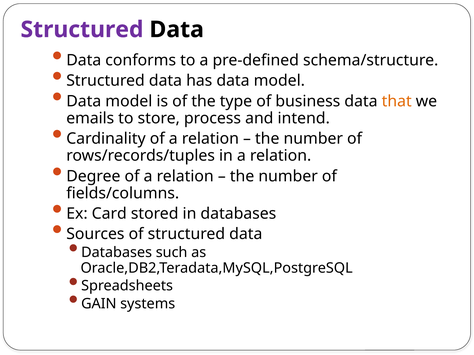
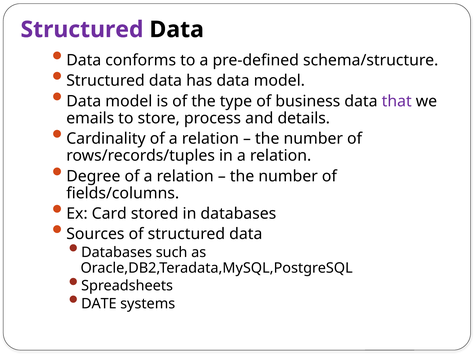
that colour: orange -> purple (397, 101)
intend: intend -> details (304, 118)
GAIN: GAIN -> DATE (99, 304)
